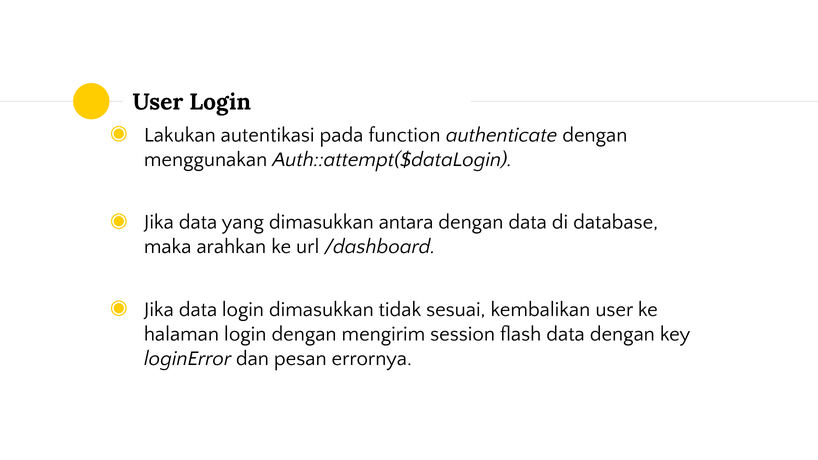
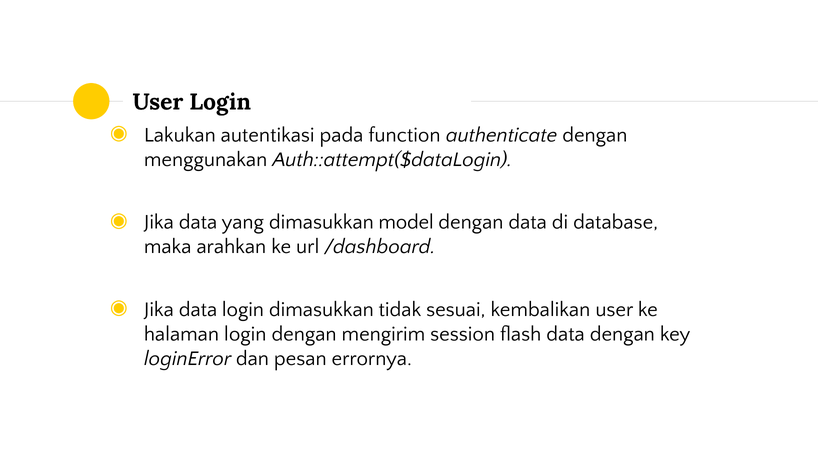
antara: antara -> model (406, 222)
